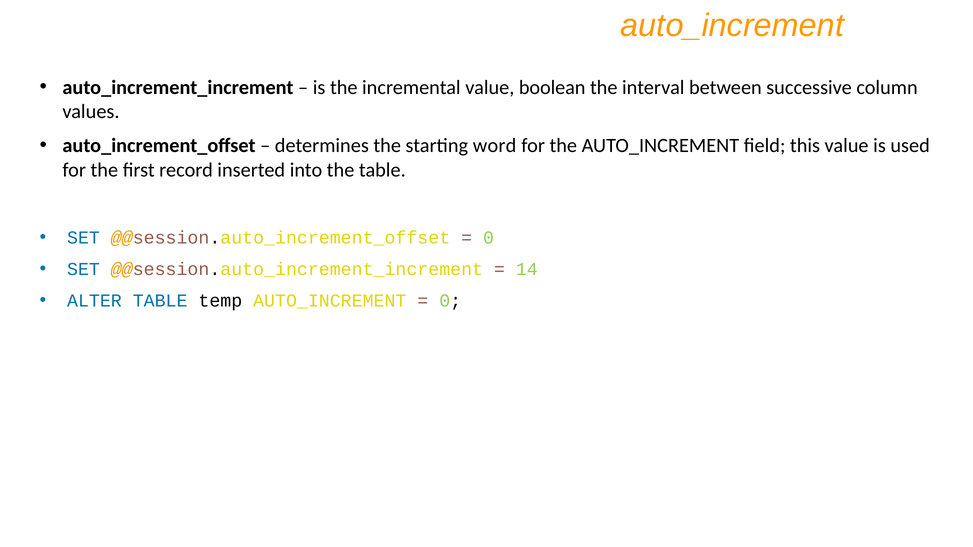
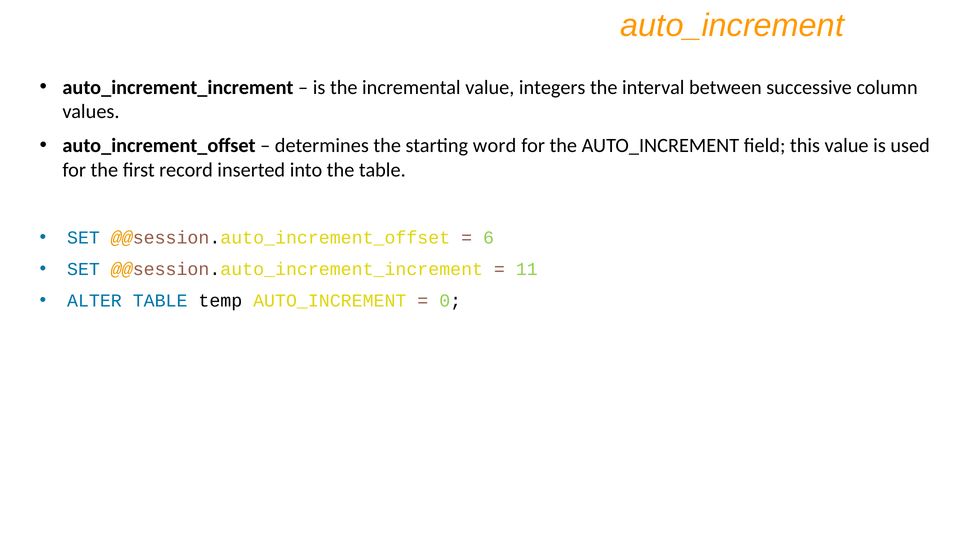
boolean: boolean -> integers (552, 87)
0: 0 -> 6 (489, 238)
14: 14 -> 11 (527, 269)
